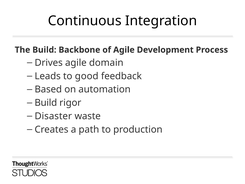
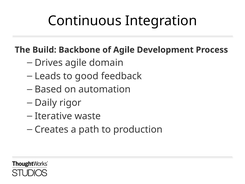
Build: Build -> Daily (46, 103)
Disaster: Disaster -> Iterative (53, 116)
